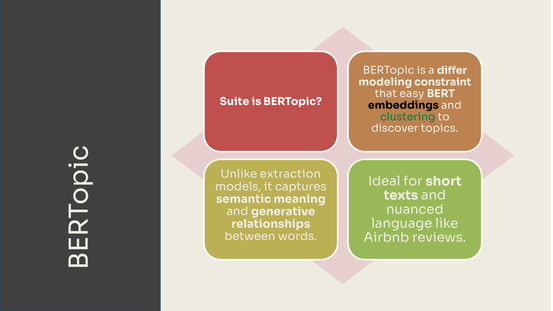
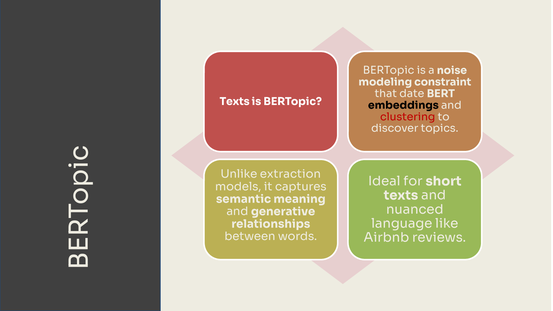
differ: differ -> noise (452, 70)
easy: easy -> date (412, 94)
Suite: Suite -> Texts (235, 101)
clustering colour: green -> red (408, 117)
